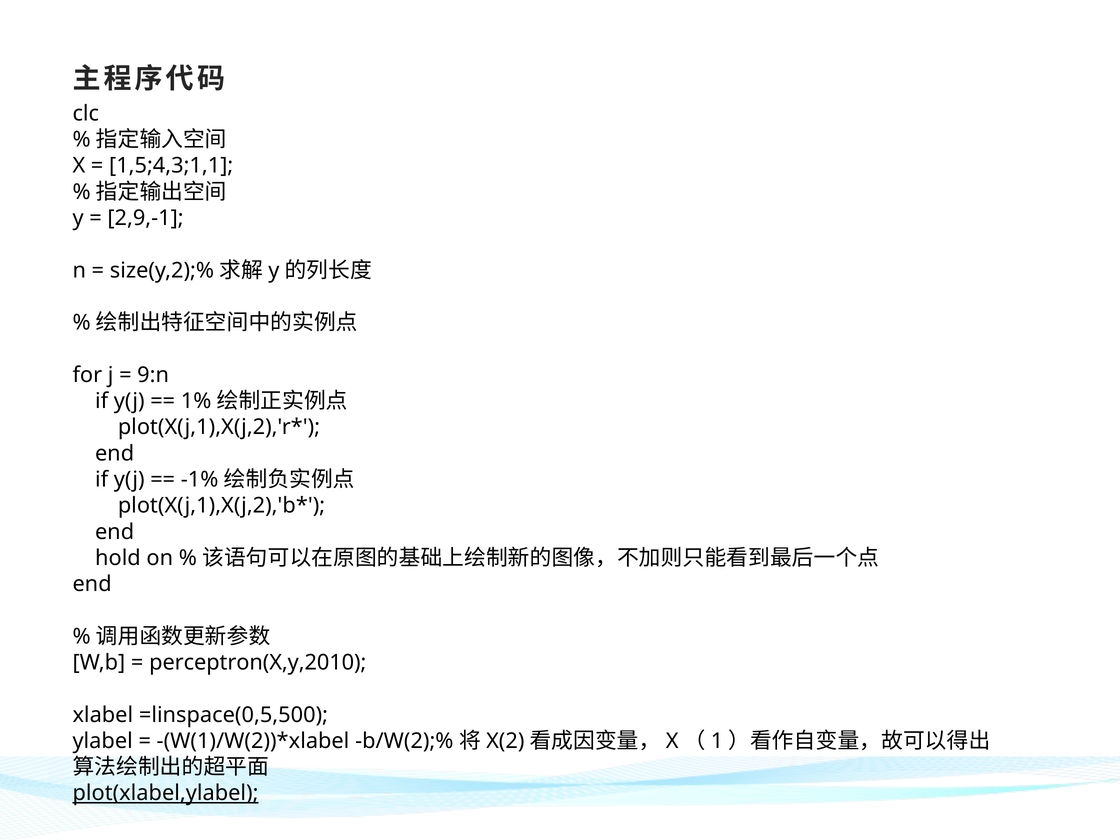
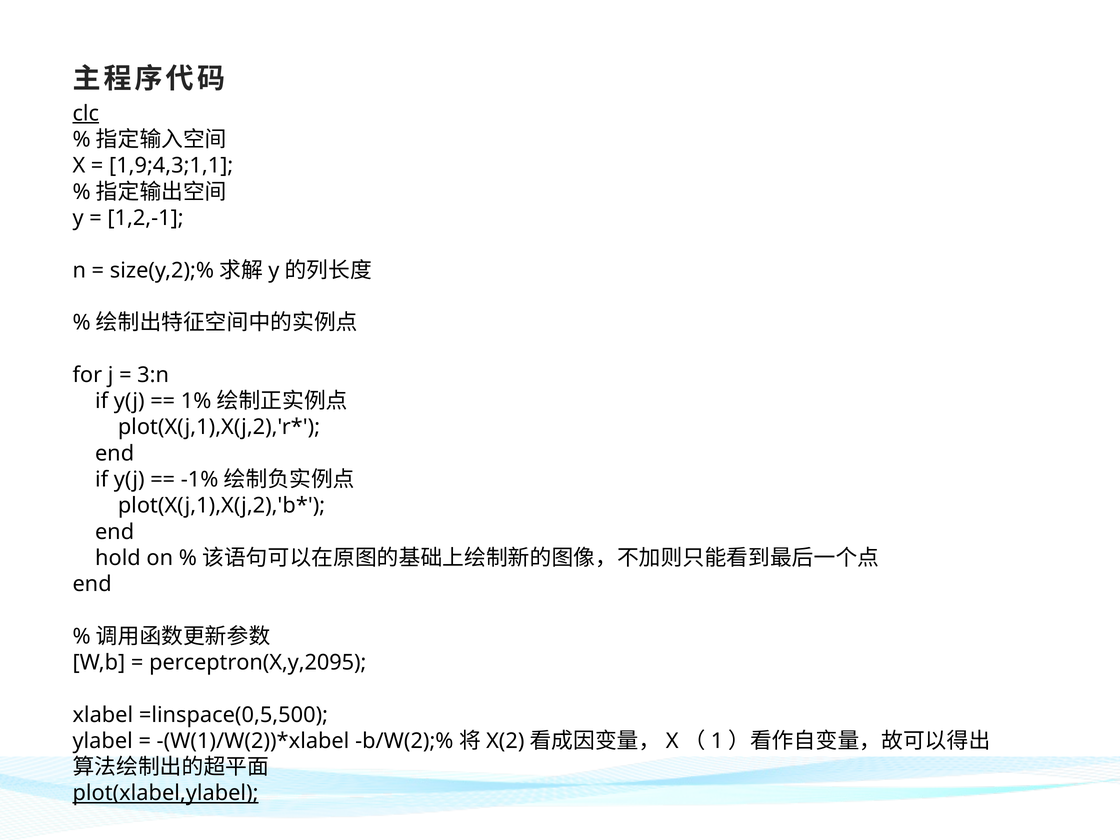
clc underline: none -> present (86, 113)
1,5;4,3;1,1: 1,5;4,3;1,1 -> 1,9;4,3;1,1 (171, 166)
2,9,-1: 2,9,-1 -> 1,2,-1 (146, 218)
9:n: 9:n -> 3:n (153, 375)
perceptron(X,y,2010: perceptron(X,y,2010 -> perceptron(X,y,2095 (258, 663)
